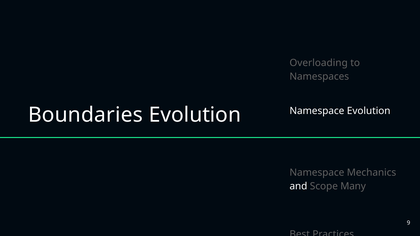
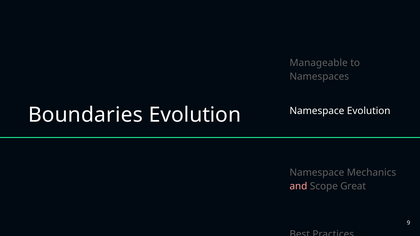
Overloading: Overloading -> Manageable (319, 63)
and colour: white -> pink (298, 186)
Many: Many -> Great (353, 186)
